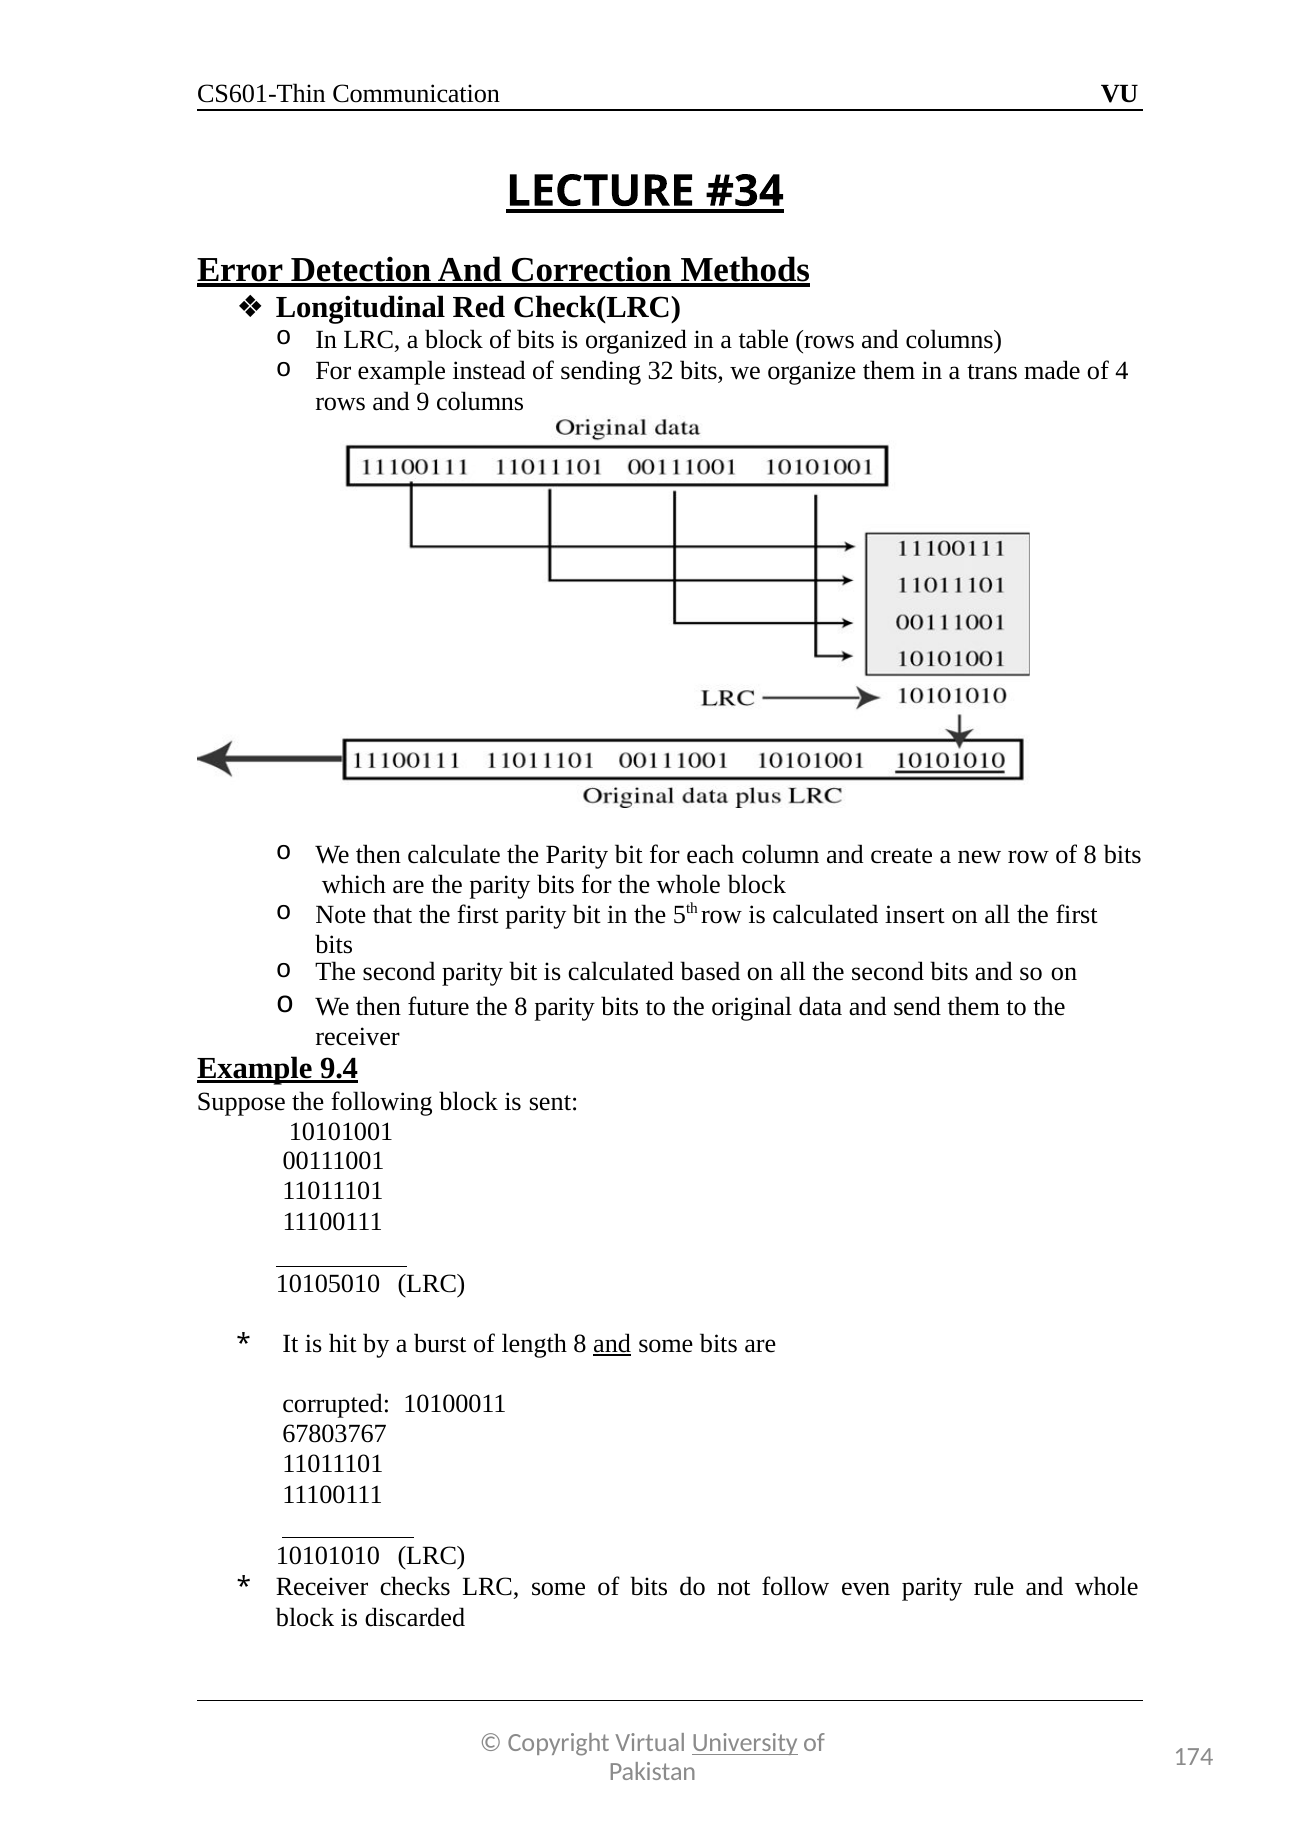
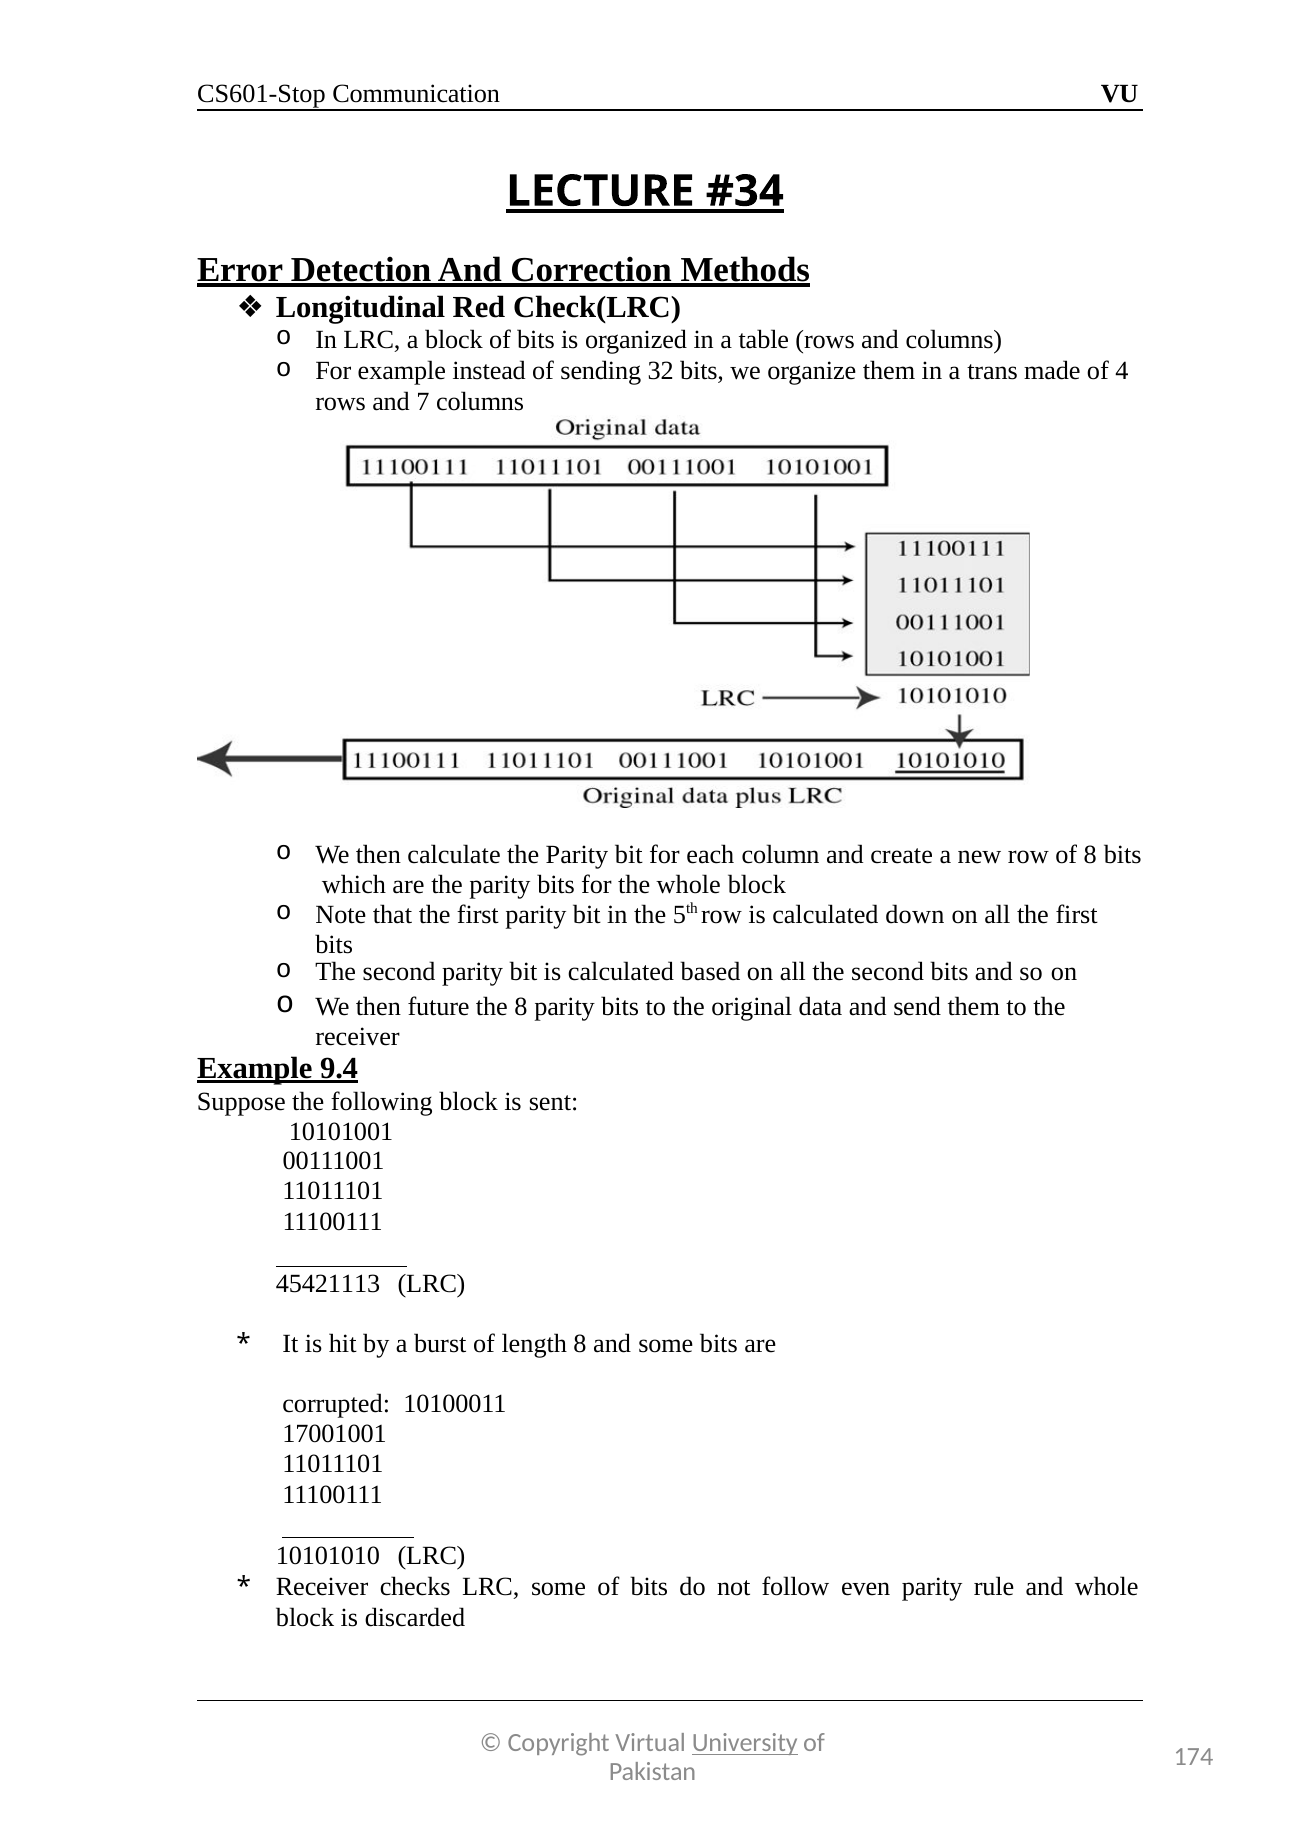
CS601-Thin: CS601-Thin -> CS601-Stop (261, 94)
9: 9 -> 7 (423, 402)
insert: insert -> down (915, 915)
10105010: 10105010 -> 45421113 (328, 1284)
and underline: present -> none (612, 1344)
67803767: 67803767 -> 17001001 (335, 1434)
